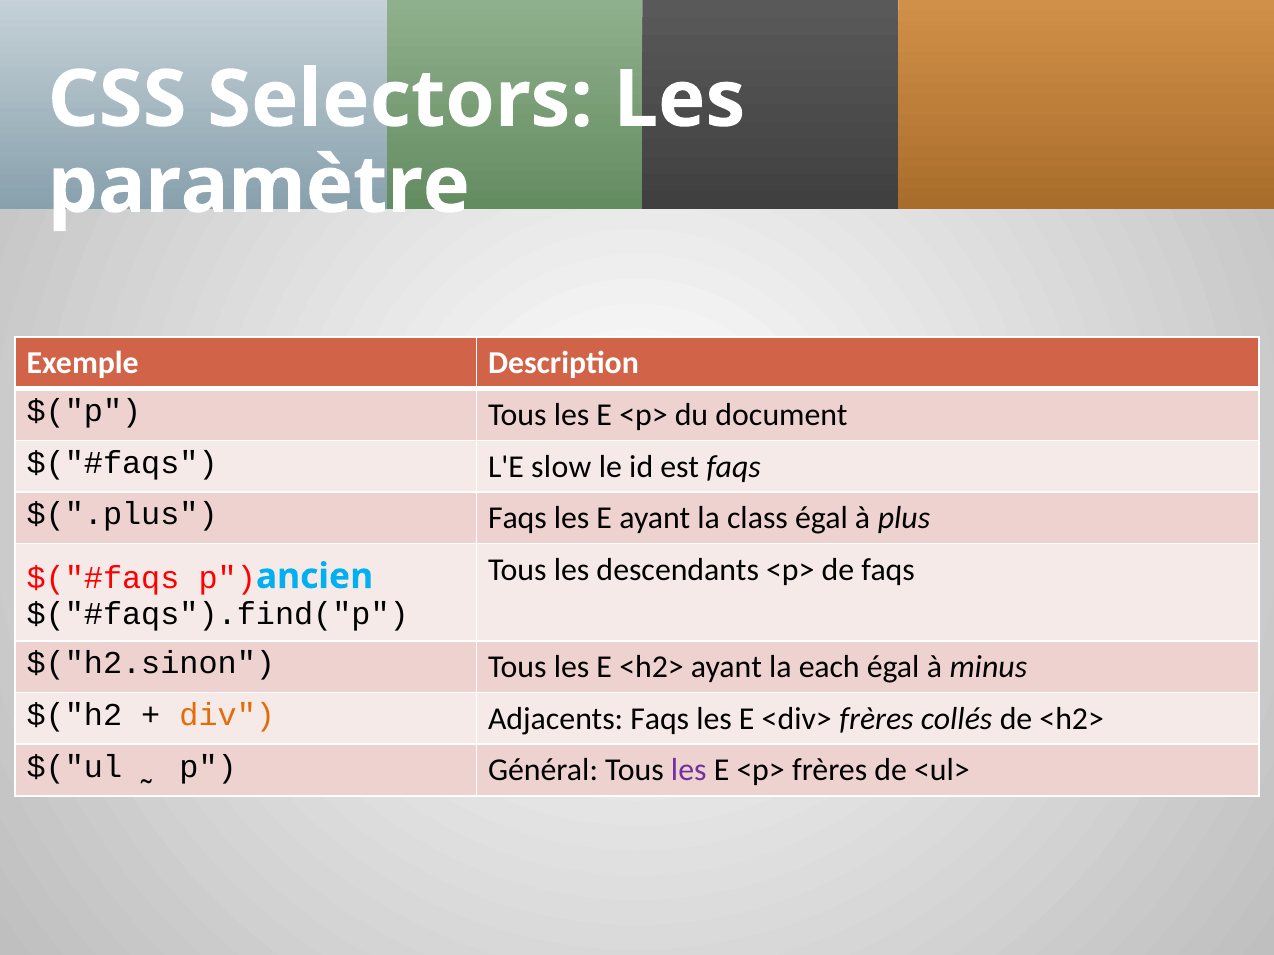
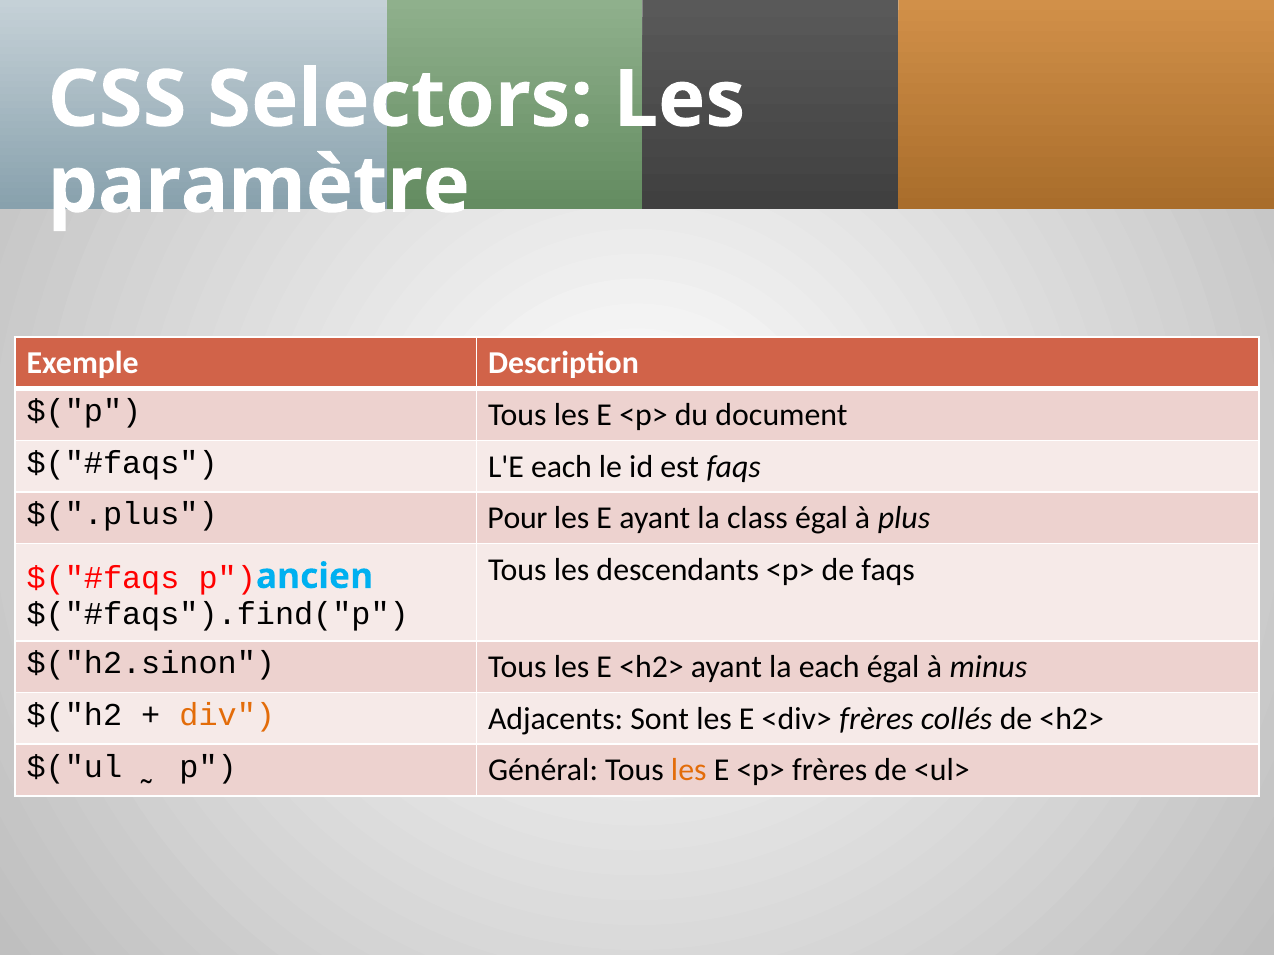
L'E slow: slow -> each (561, 467)
$(".plus Faqs: Faqs -> Pour (518, 519)
Adjacents Faqs: Faqs -> Sont (660, 719)
les colour: purple -> orange (689, 771)
